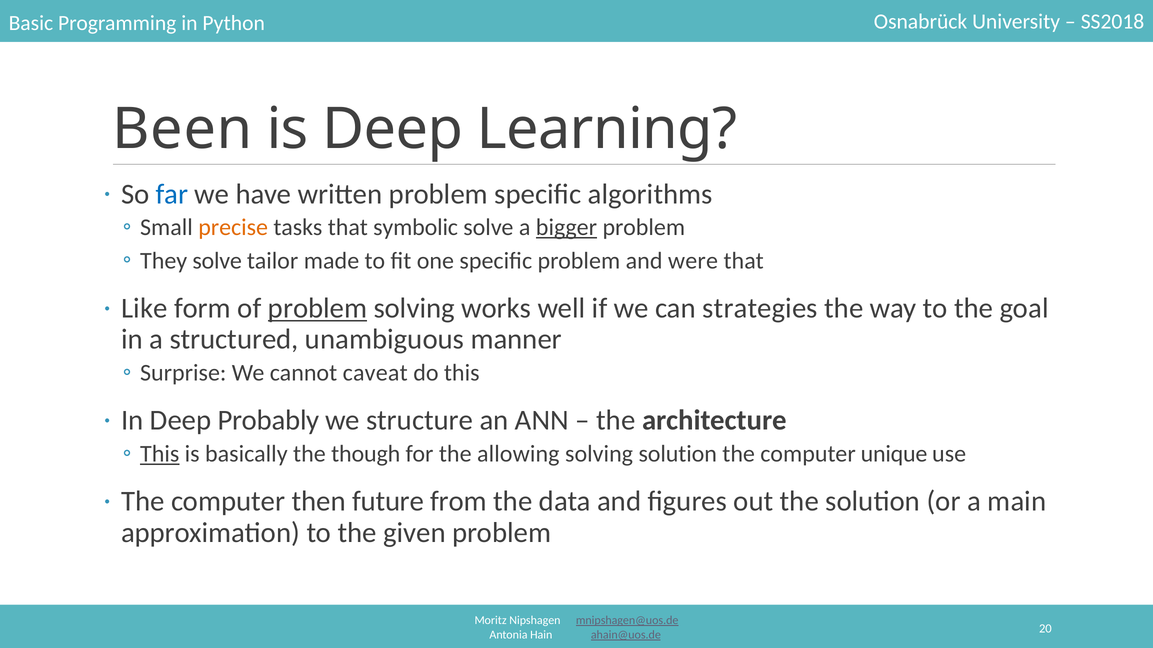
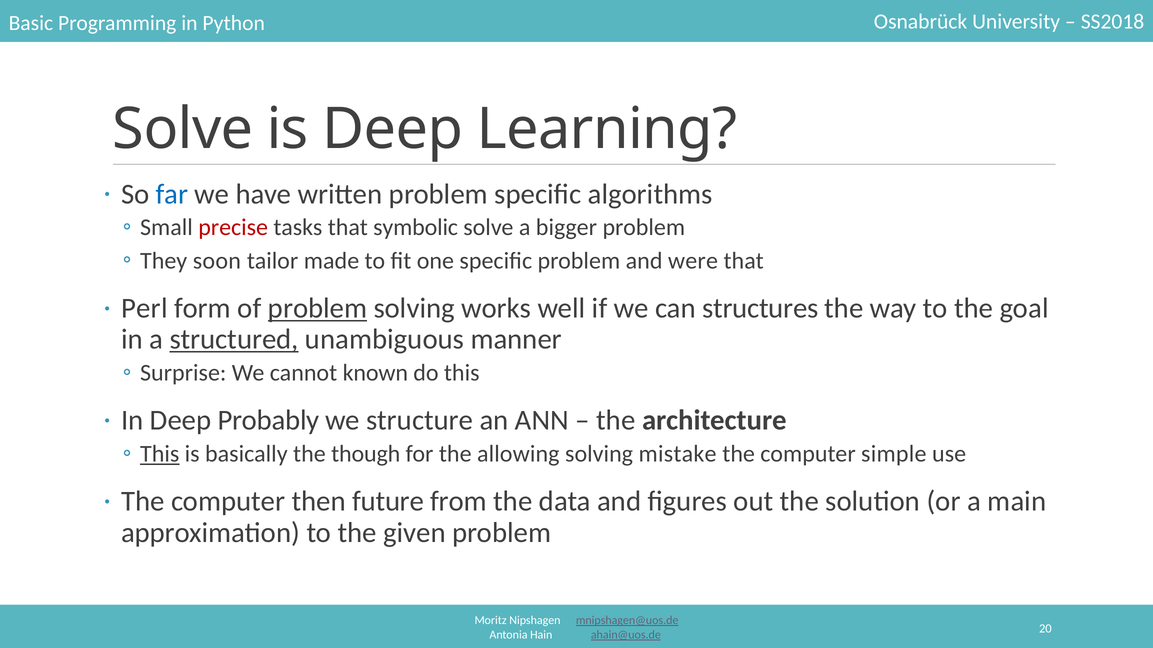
Been: Been -> Solve (183, 129)
precise colour: orange -> red (233, 228)
bigger underline: present -> none (566, 228)
They solve: solve -> soon (217, 261)
Like: Like -> Perl (144, 309)
strategies: strategies -> structures (760, 309)
structured underline: none -> present (234, 340)
caveat: caveat -> known (375, 373)
solving solution: solution -> mistake (678, 454)
unique: unique -> simple (894, 454)
